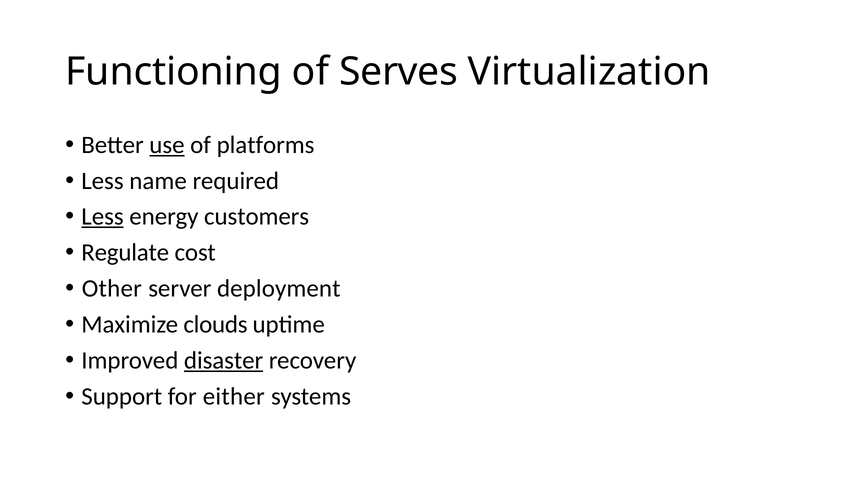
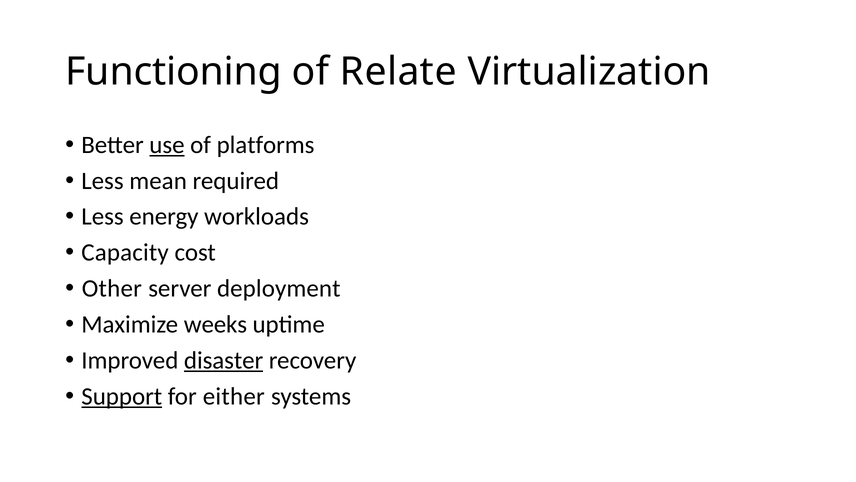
Serves: Serves -> Relate (398, 72)
name: name -> mean (158, 181)
Less underline: present -> none (103, 217)
customers: customers -> workloads (257, 217)
Regulate: Regulate -> Capacity (125, 252)
clouds: clouds -> weeks (215, 324)
Support underline: none -> present (122, 396)
